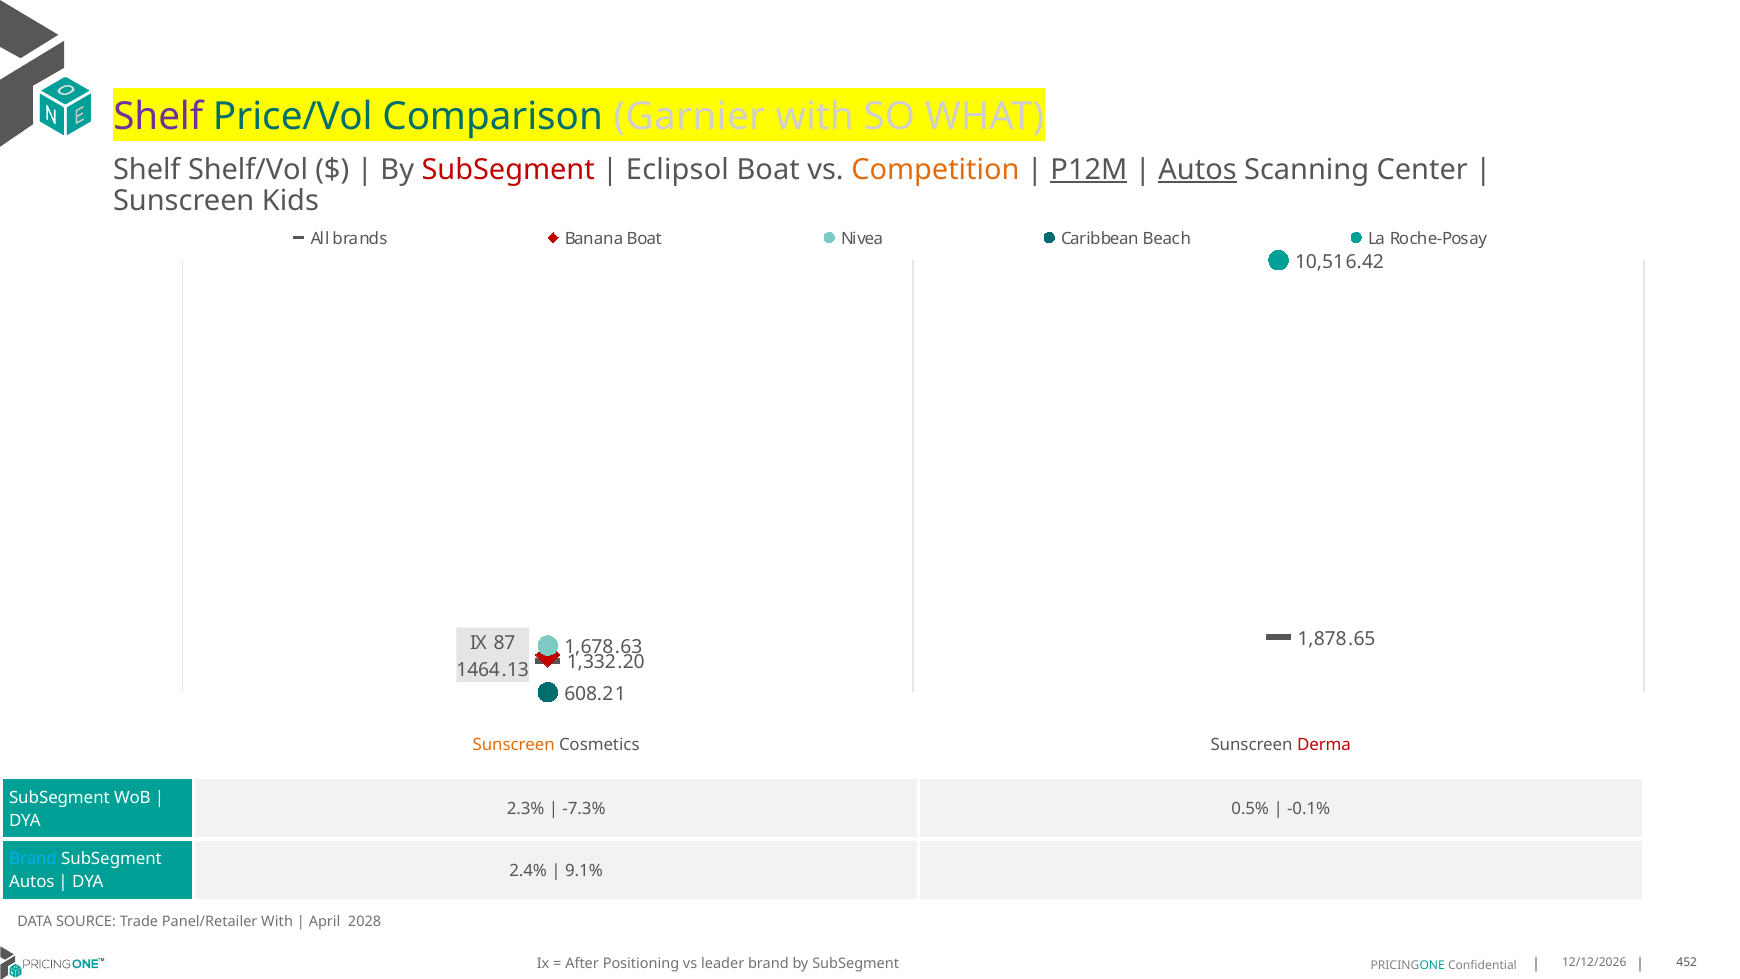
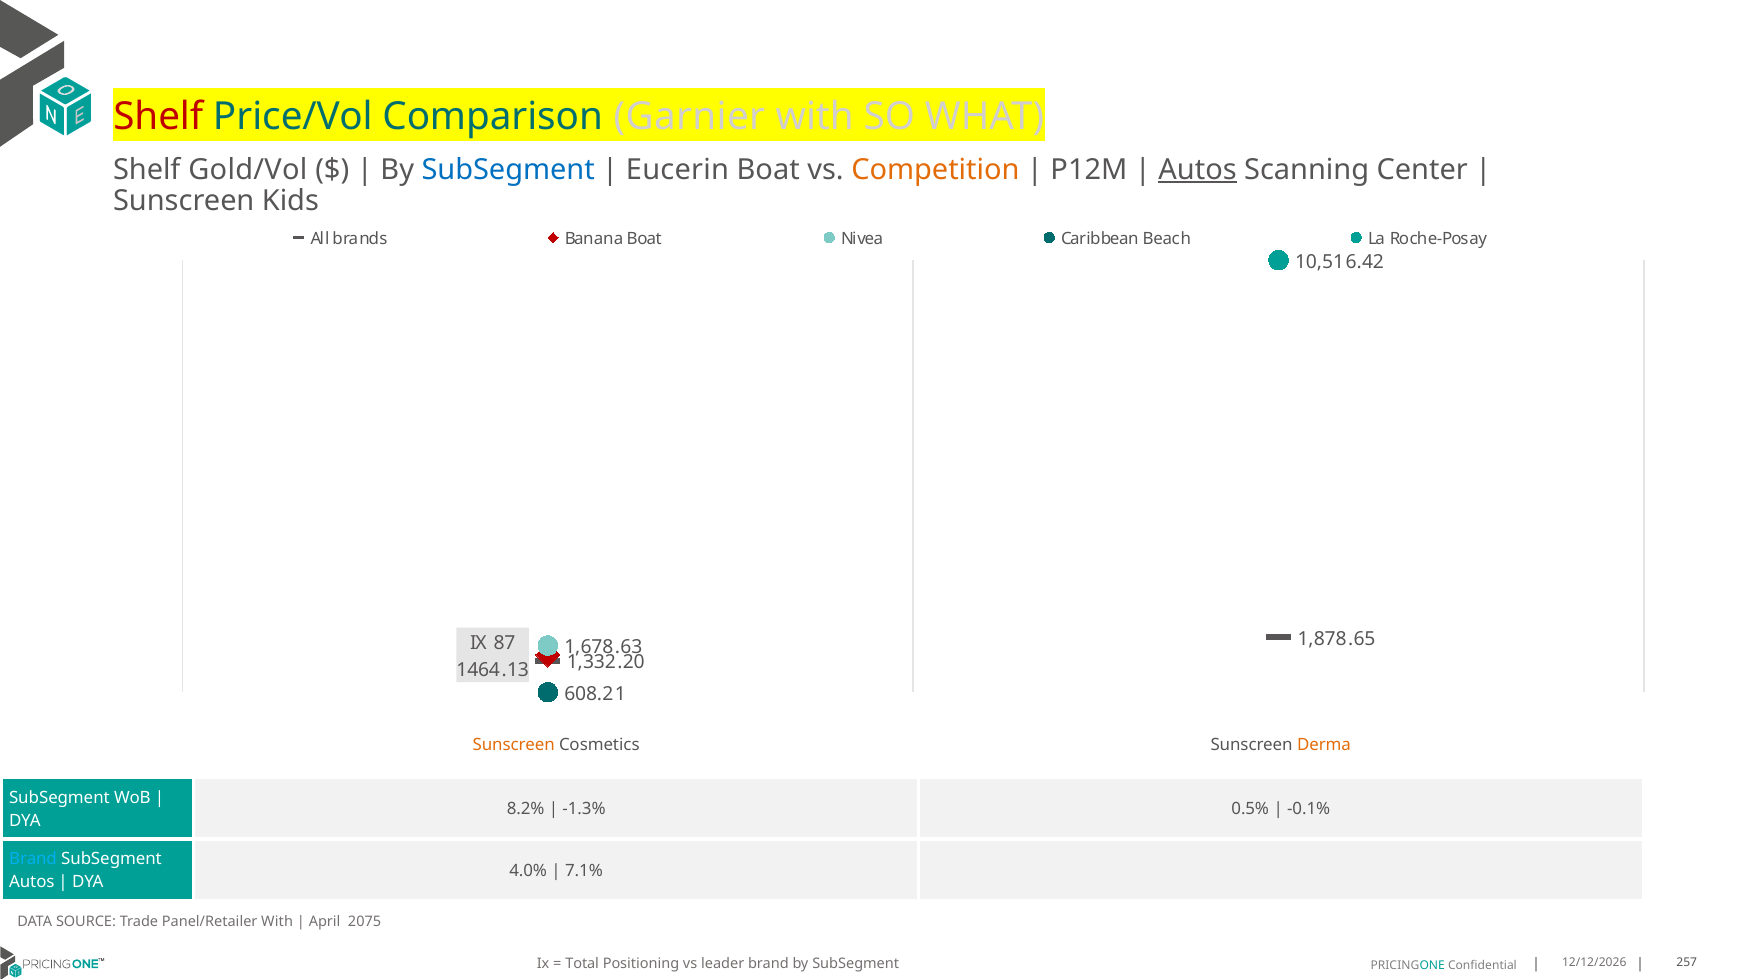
Shelf colour: purple -> red (158, 117)
Shelf/Vol: Shelf/Vol -> Gold/Vol (248, 170)
SubSegment colour: red -> blue (508, 170)
Eclipsol: Eclipsol -> Eucerin (677, 170)
P12M underline: present -> none (1089, 170)
Derma colour: red -> orange (1324, 745)
2.3%: 2.3% -> 8.2% (526, 809)
-7.3%: -7.3% -> -1.3% (584, 809)
2.4%: 2.4% -> 4.0% (528, 871)
9.1%: 9.1% -> 7.1% (584, 871)
2028: 2028 -> 2075 (365, 922)
After: After -> Total (582, 963)
452: 452 -> 257 (1687, 962)
